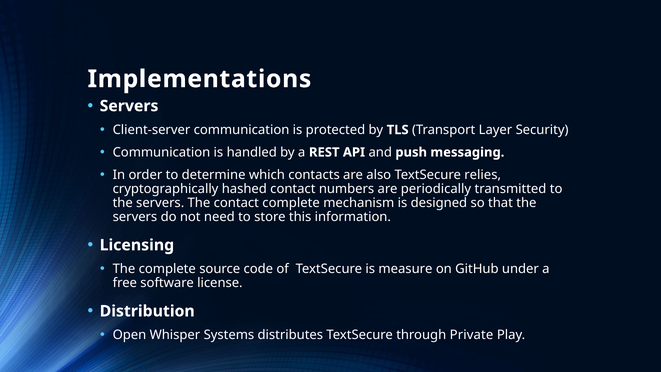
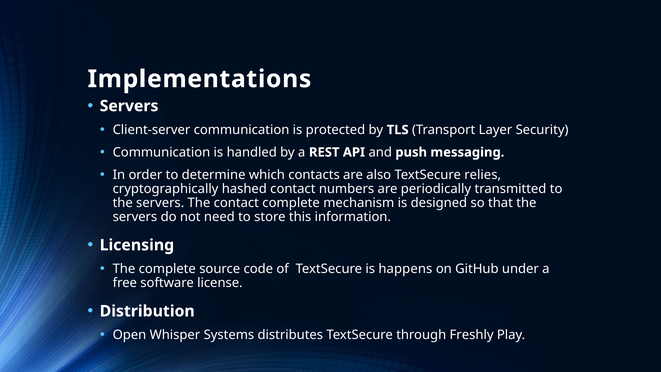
measure: measure -> happens (405, 269)
Private: Private -> Freshly (472, 335)
